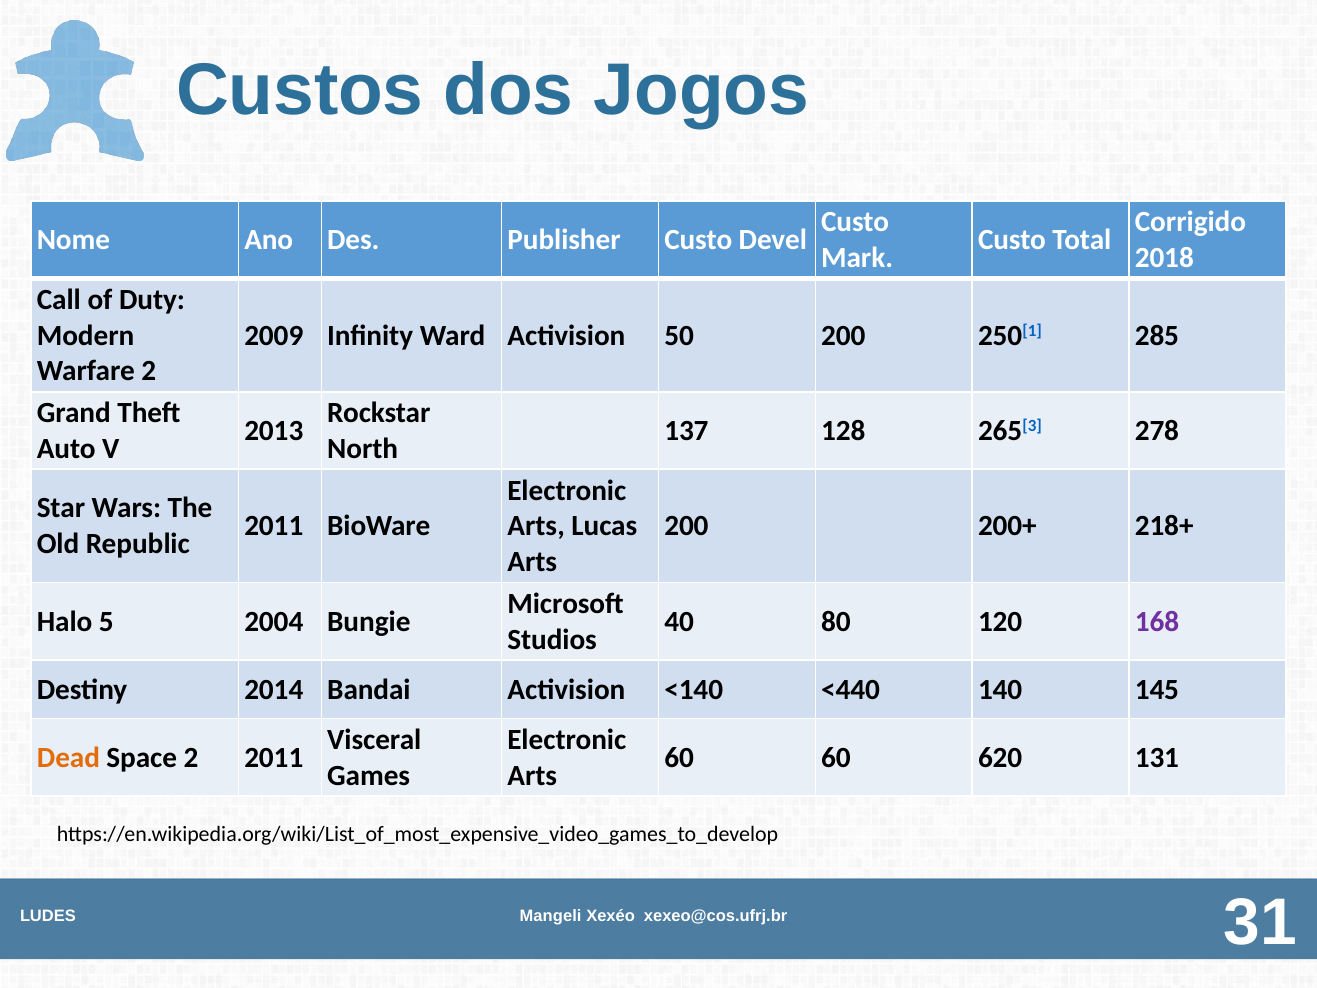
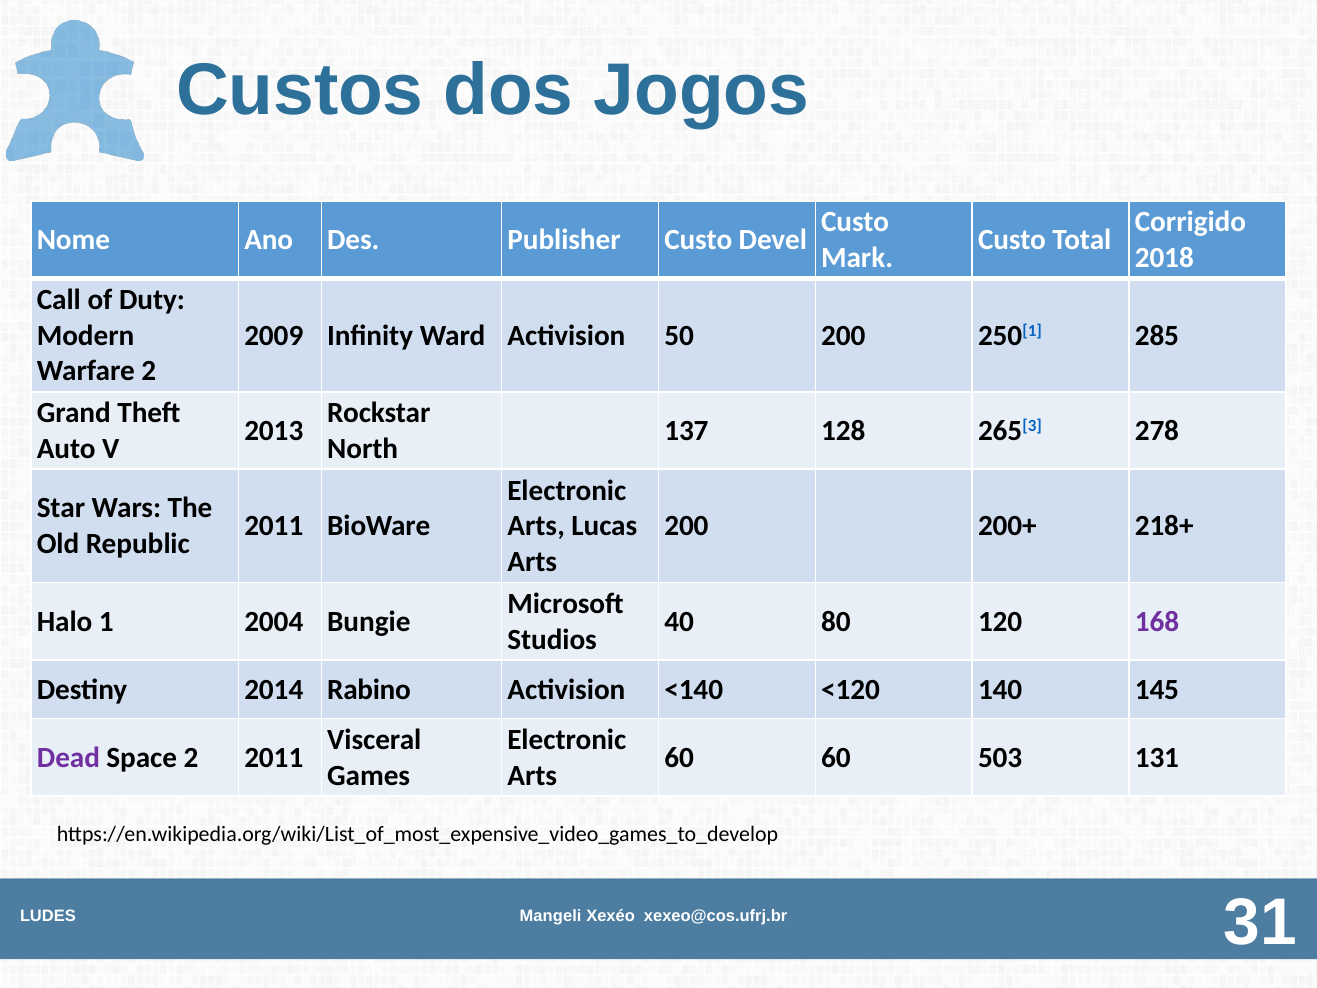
5: 5 -> 1 (106, 621)
Bandai: Bandai -> Rabino (369, 689)
<440: <440 -> <120 (851, 689)
Dead colour: orange -> purple (68, 757)
620: 620 -> 503 (1000, 757)
